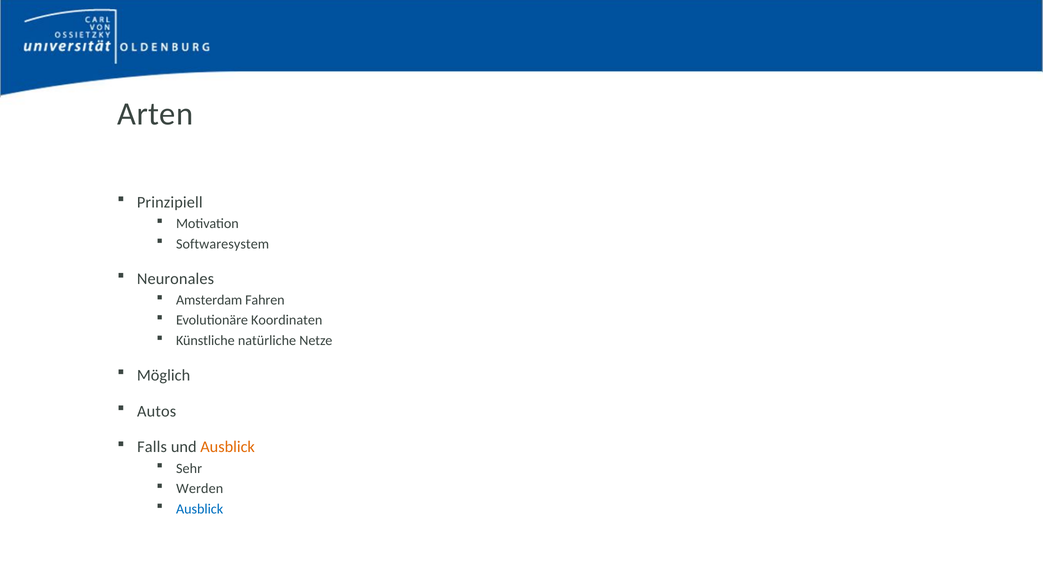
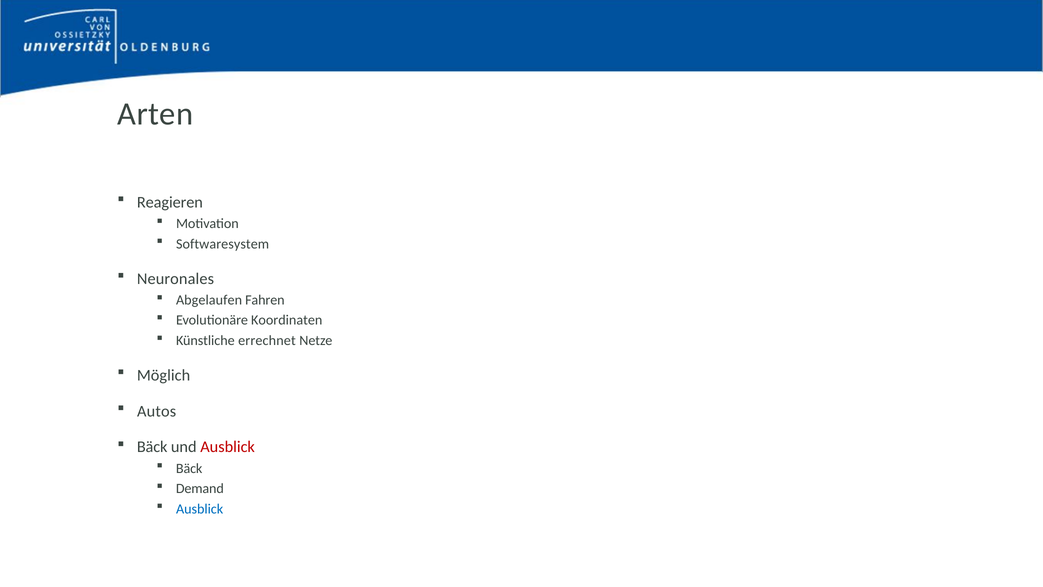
Prinzipiell: Prinzipiell -> Reagieren (170, 202)
Amsterdam: Amsterdam -> Abgelaufen (209, 300)
natürliche: natürliche -> errechnet (267, 340)
Falls: Falls -> Bäck (152, 447)
Ausblick colour: orange -> red (228, 447)
Sehr: Sehr -> Bäck (189, 468)
Werden: Werden -> Demand (200, 488)
